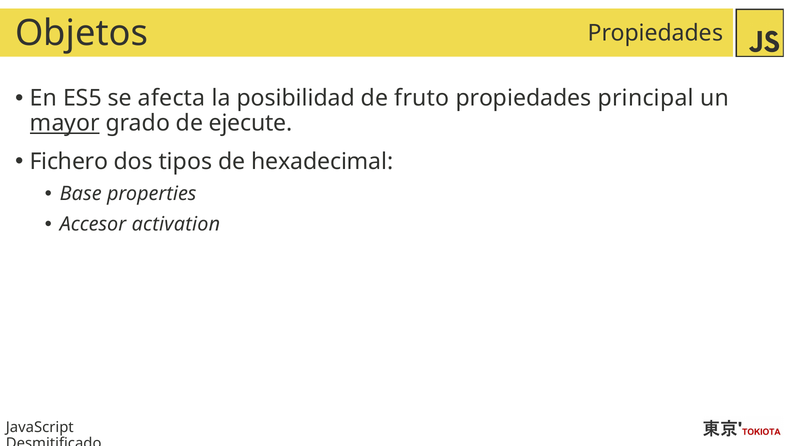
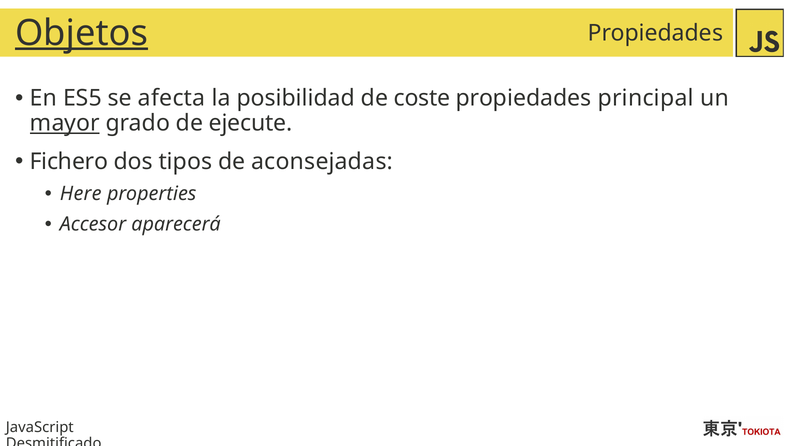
Objetos underline: none -> present (82, 33)
fruto: fruto -> coste (422, 98)
hexadecimal: hexadecimal -> aconsejadas (322, 161)
Base: Base -> Here (81, 194)
activation: activation -> aparecerá (176, 224)
